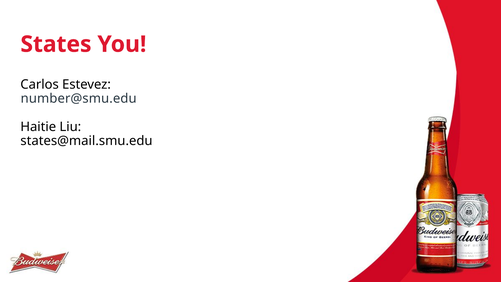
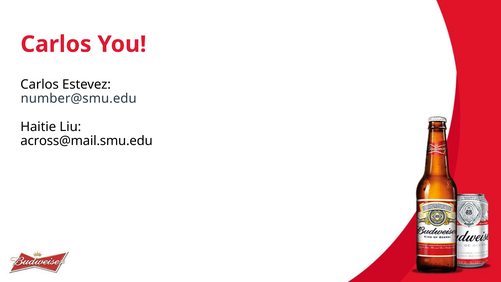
States: States -> Carlos (56, 44)
states@mail.smu.edu: states@mail.smu.edu -> across@mail.smu.edu (87, 141)
